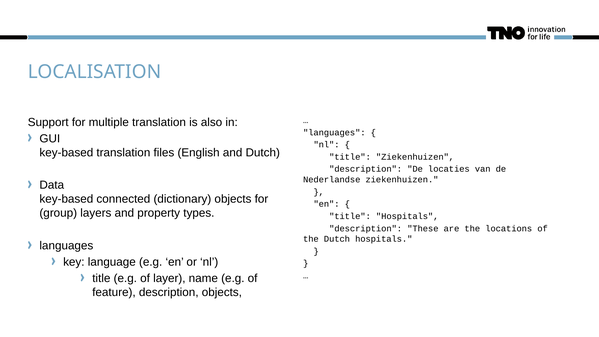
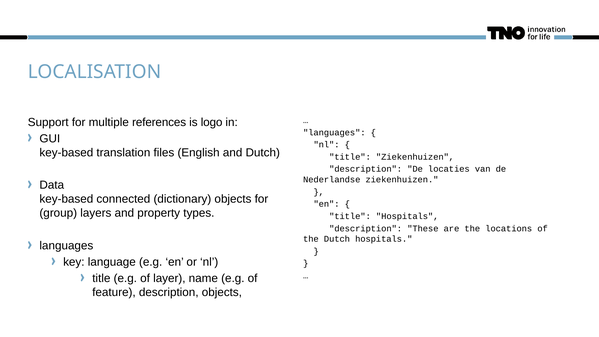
multiple translation: translation -> references (159, 122)
also: also -> logo (212, 122)
